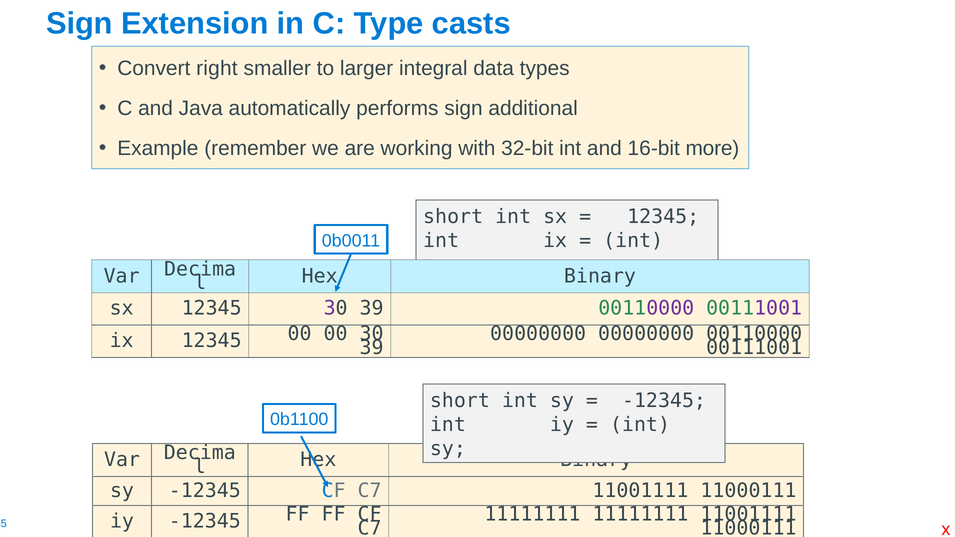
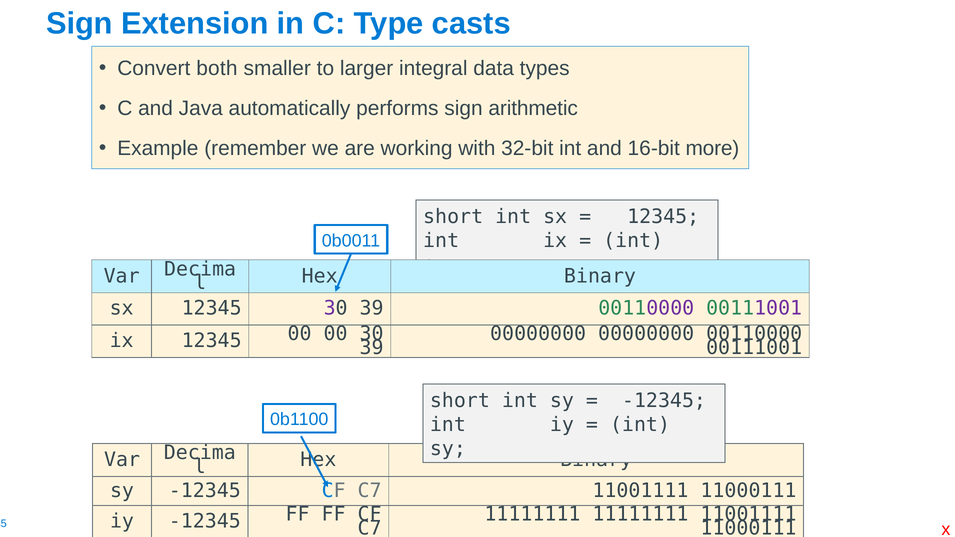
right: right -> both (217, 69)
additional: additional -> arithmetic (533, 109)
